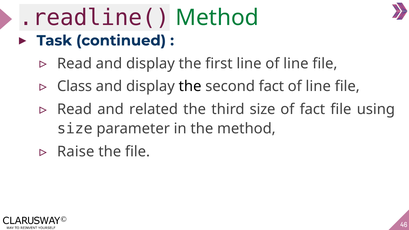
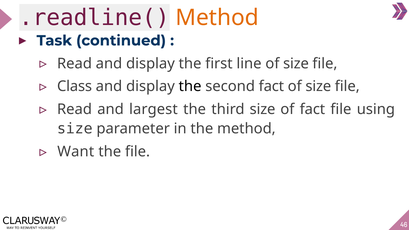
Method colour: green -> orange (217, 18)
line of line: line -> size (296, 64)
line: line -> size (318, 86)
related: related -> largest (153, 109)
Raise: Raise -> Want (76, 152)
